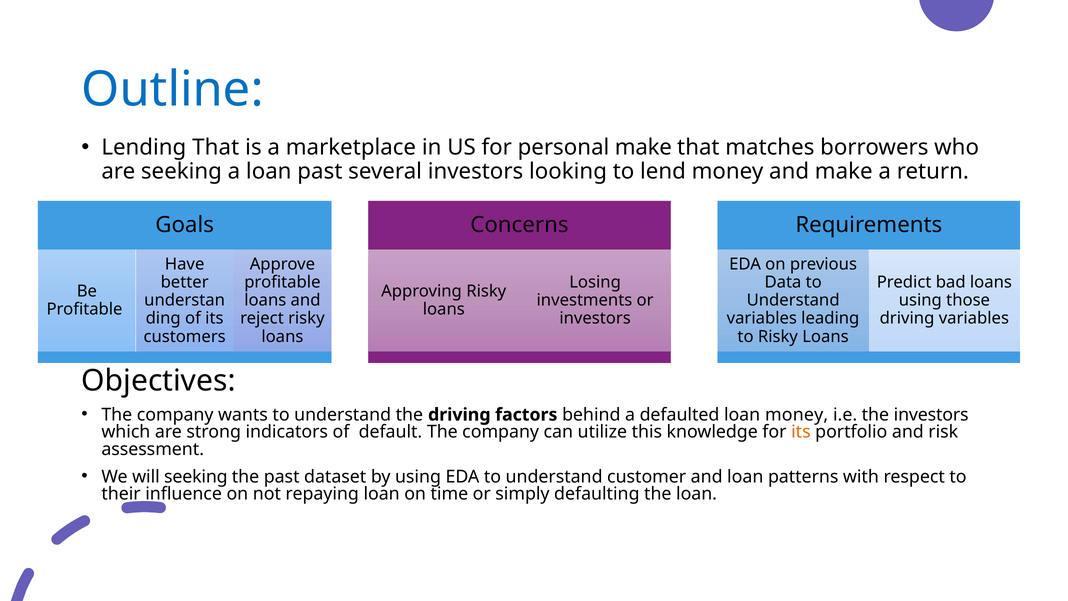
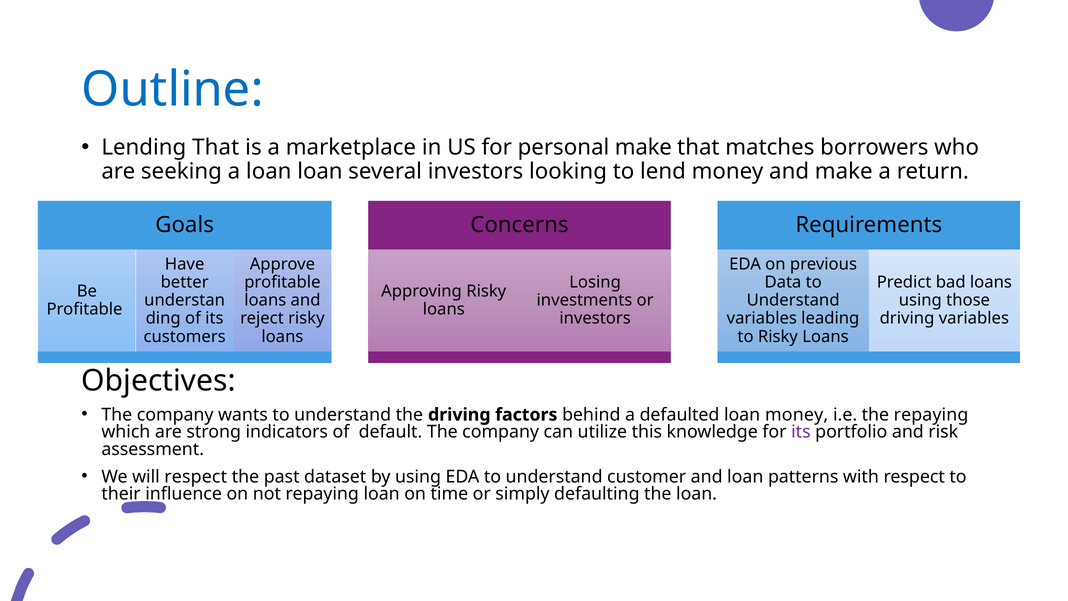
loan past: past -> loan (320, 171)
the investors: investors -> repaying (931, 415)
its colour: orange -> purple (801, 432)
will seeking: seeking -> respect (196, 476)
